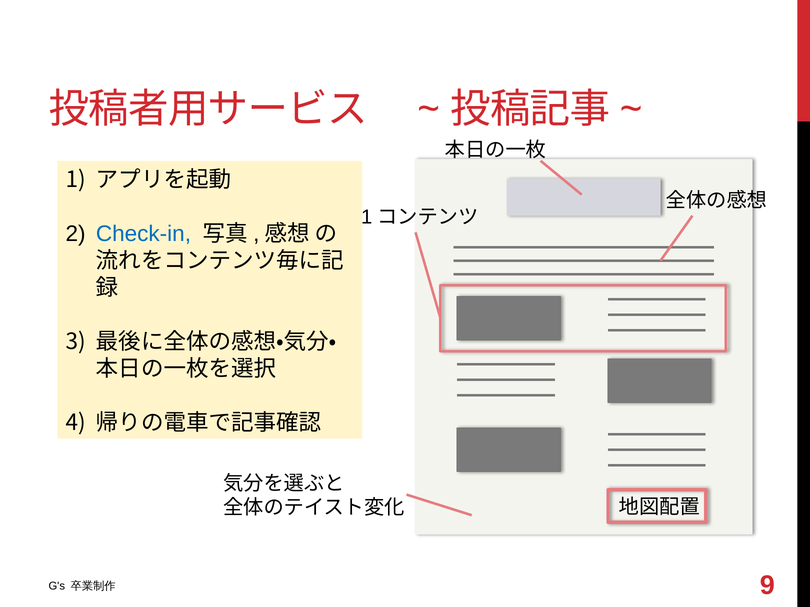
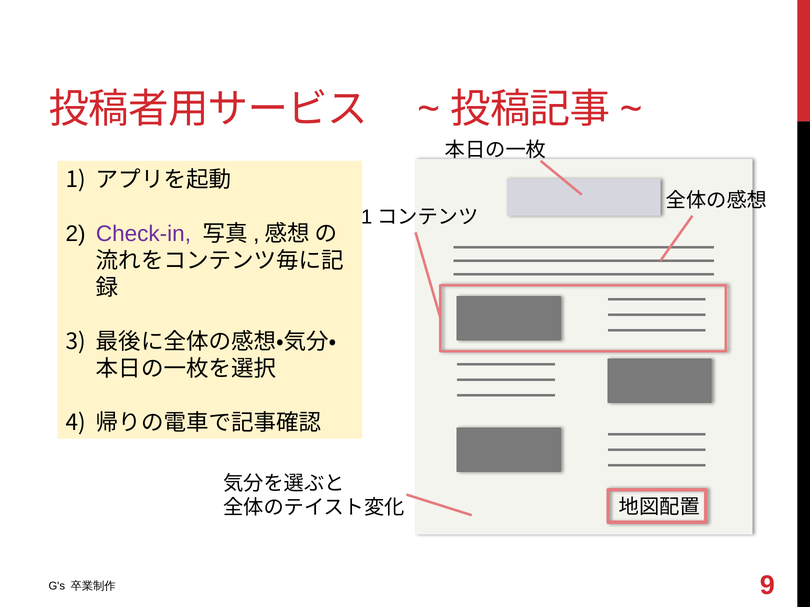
Check-in colour: blue -> purple (143, 234)
